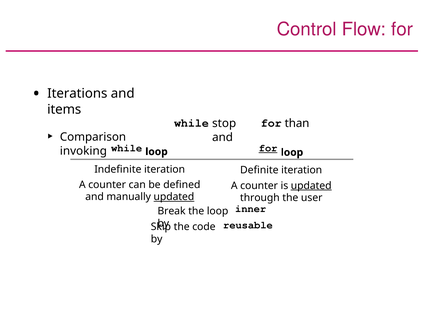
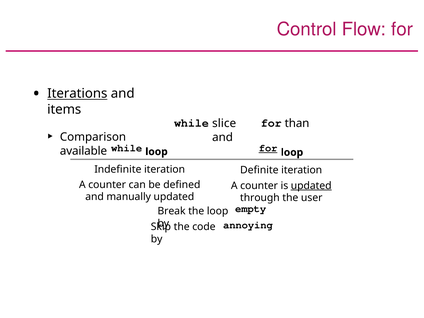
Iterations underline: none -> present (77, 94)
stop: stop -> slice (224, 123)
invoking: invoking -> available (83, 151)
updated underline: present -> none (174, 197)
inner: inner -> empty (251, 209)
reusable: reusable -> annoying (248, 225)
